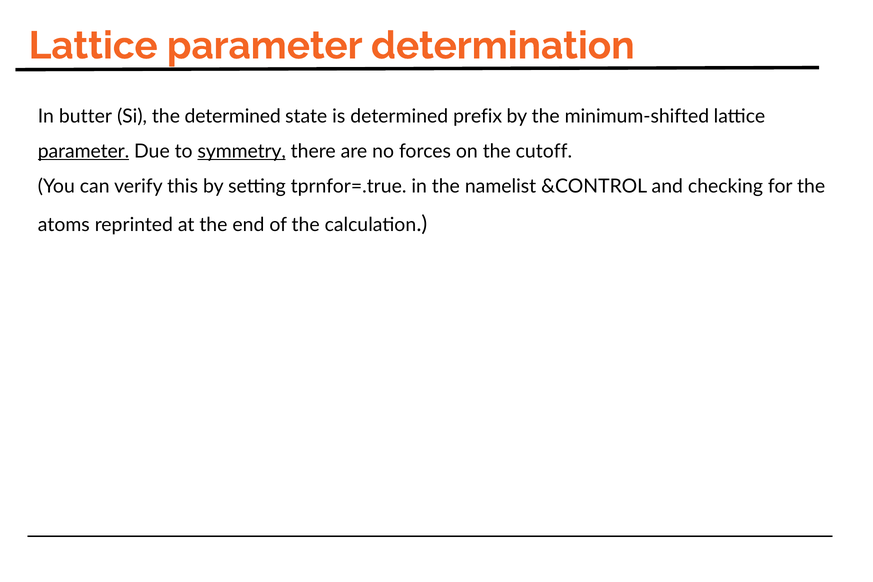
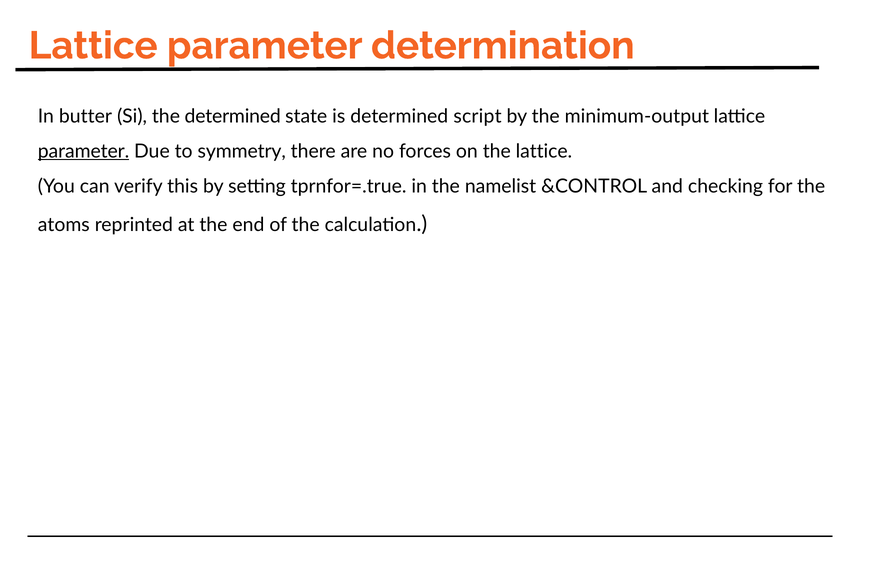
prefix: prefix -> script (477, 116)
minimum-shifted: minimum-shifted -> minimum-output (637, 116)
symmetry underline: present -> none (242, 151)
the cutoff: cutoff -> lattice (544, 151)
